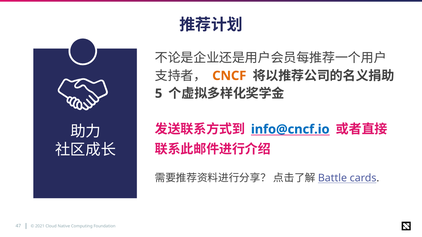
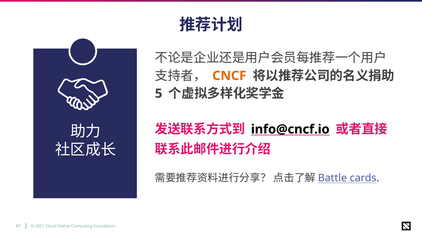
info@cncf.io colour: blue -> black (290, 130)
